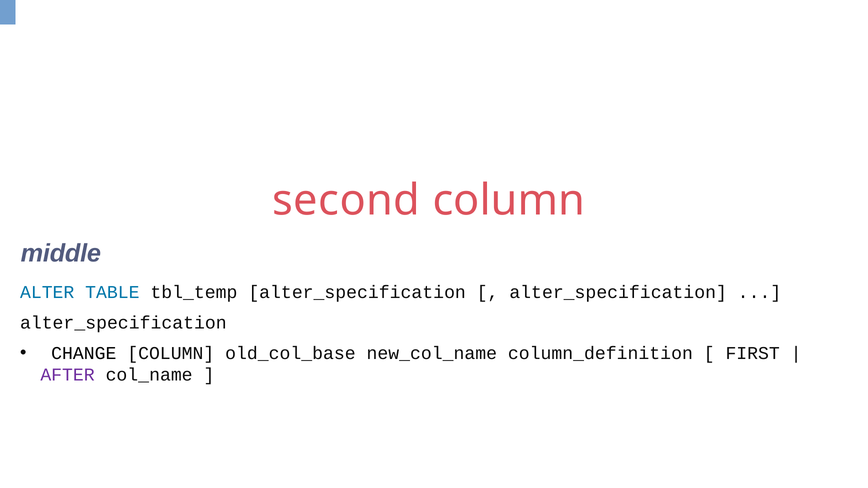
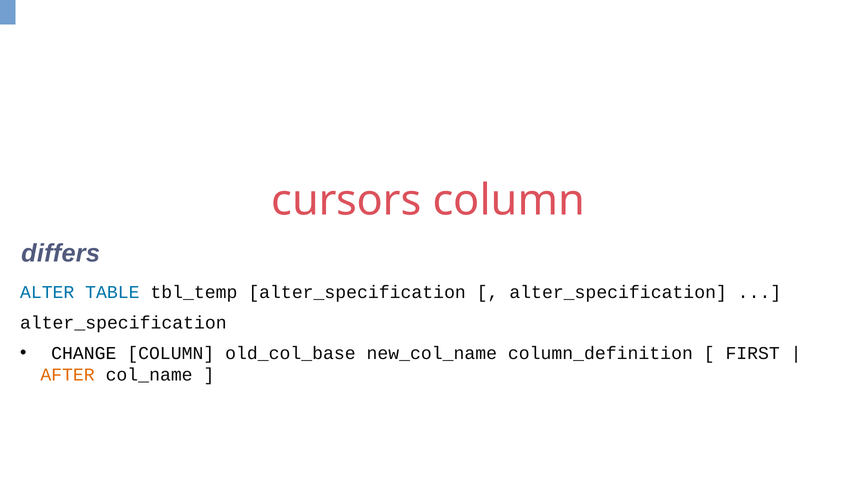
second: second -> cursors (346, 200)
middle: middle -> differs (61, 253)
AFTER colour: purple -> orange (68, 375)
